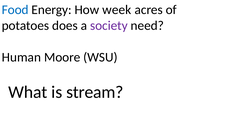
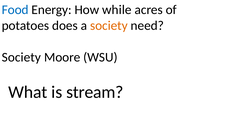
week: week -> while (117, 10)
society colour: purple -> orange (109, 26)
Human: Human -> Society (21, 57)
